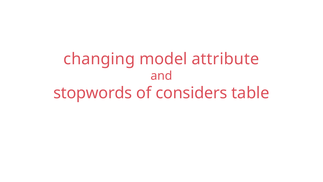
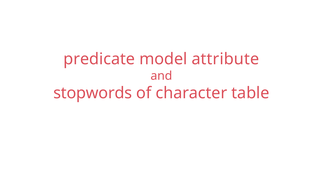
changing: changing -> predicate (99, 59)
considers: considers -> character (191, 93)
